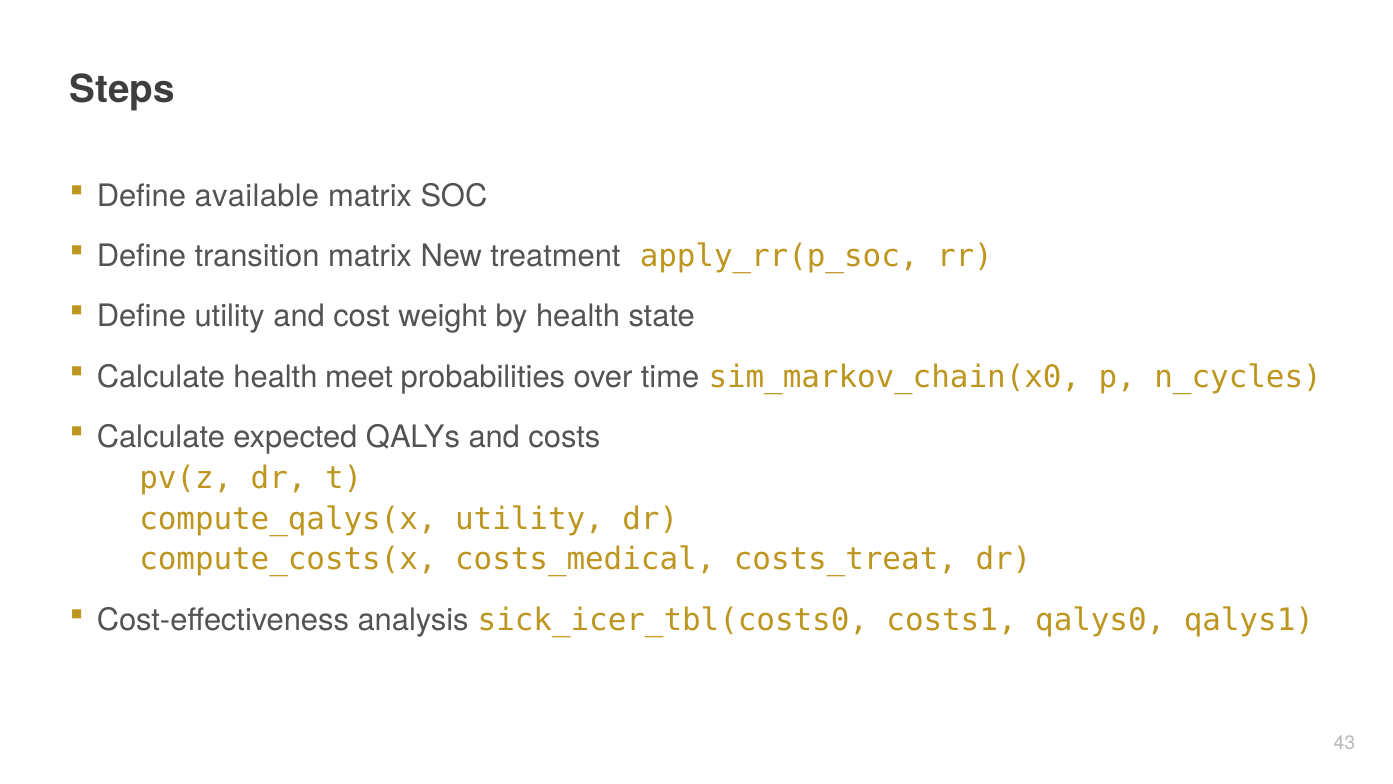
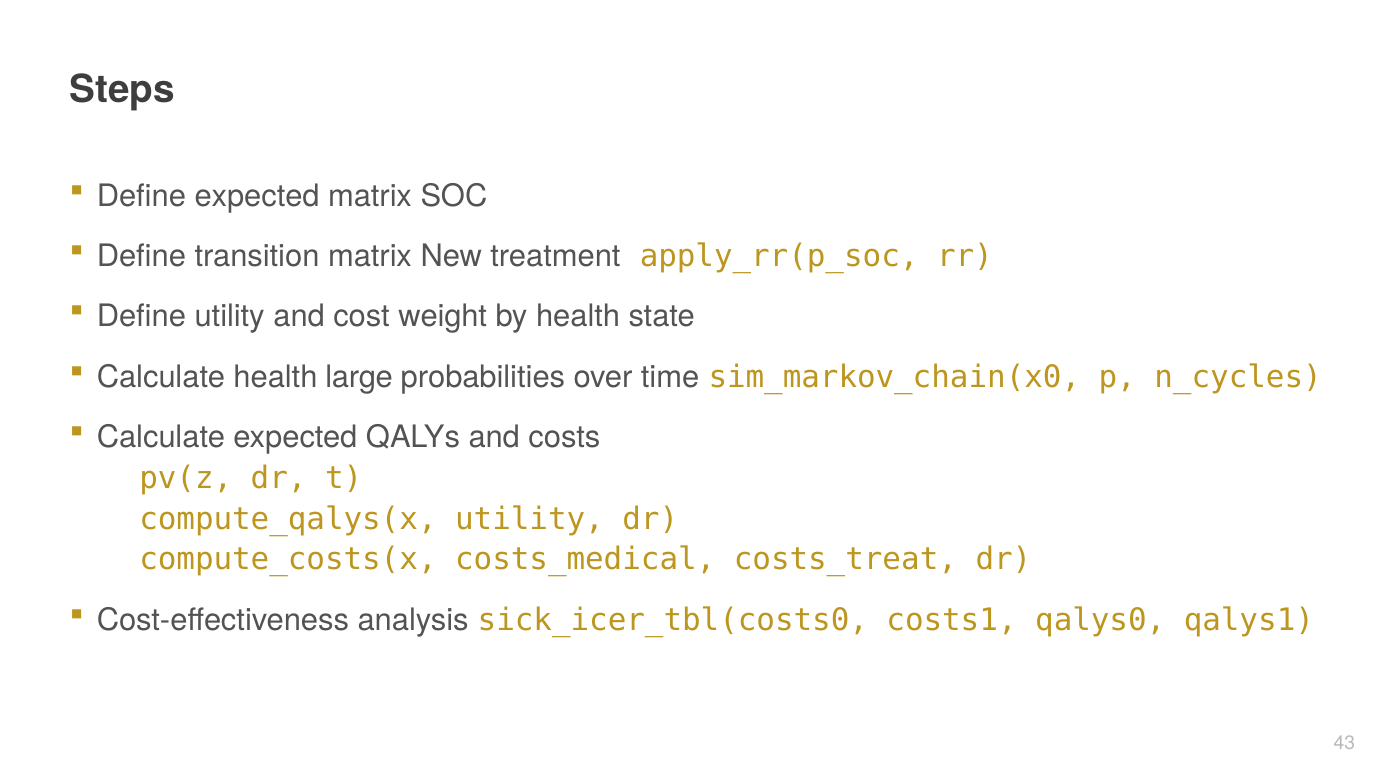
Define available: available -> expected (257, 196)
meet: meet -> large (359, 377)
